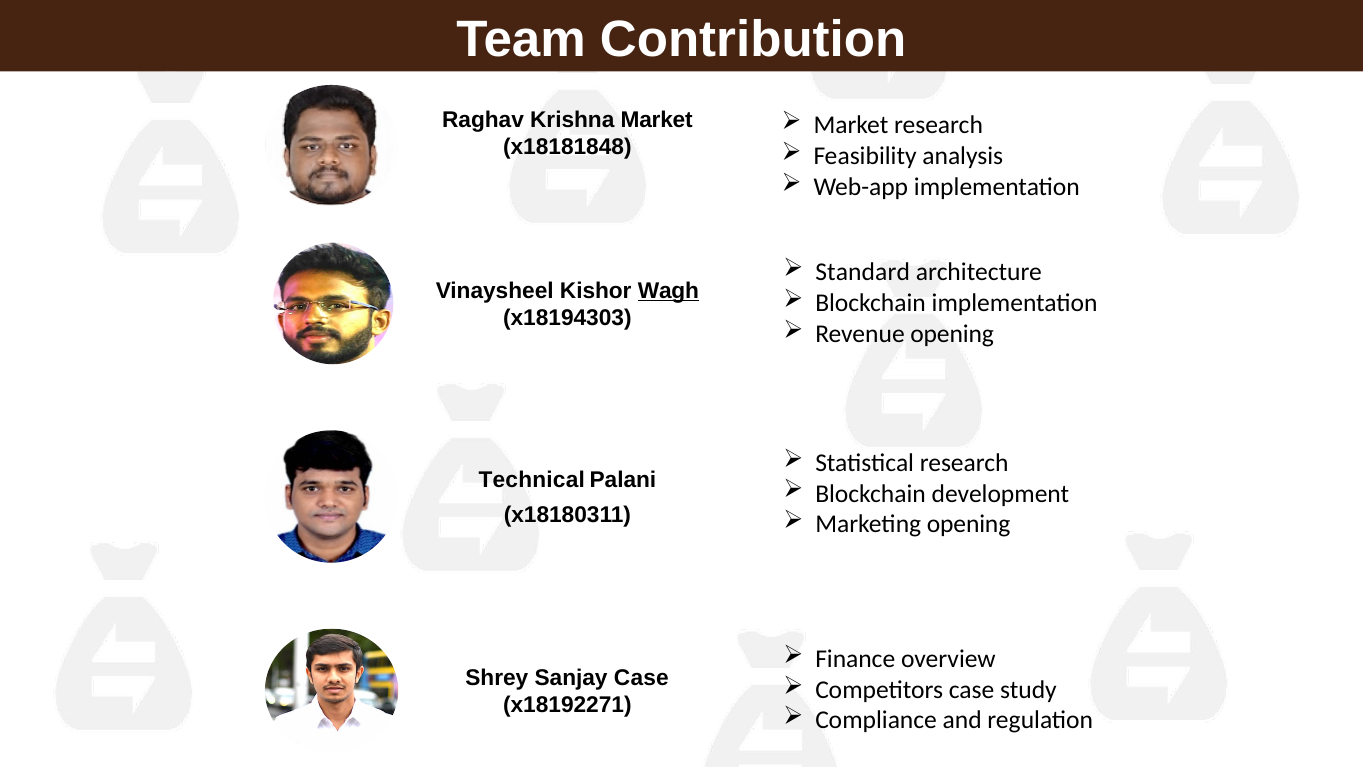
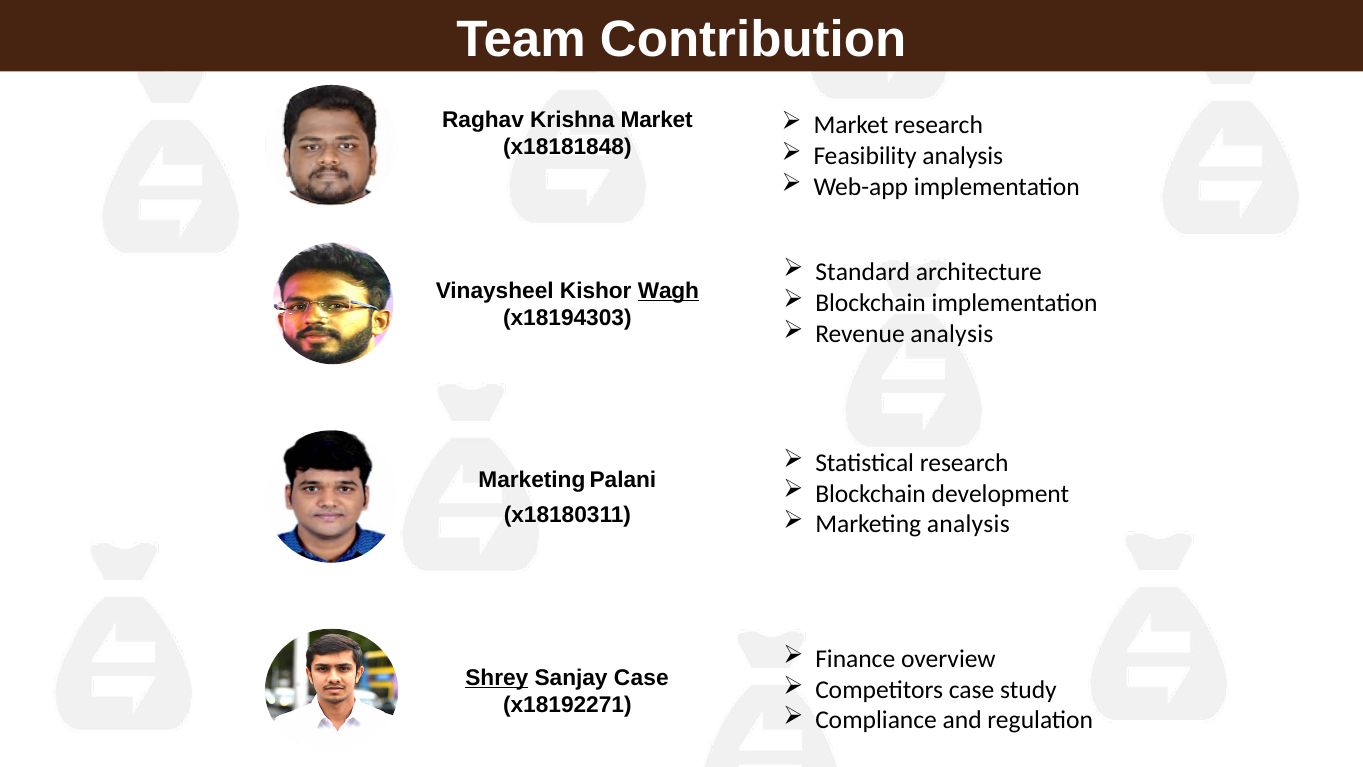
Revenue opening: opening -> analysis (952, 334)
Technical: Technical -> Marketing (532, 479)
Marketing opening: opening -> analysis (968, 524)
Shrey underline: none -> present (497, 678)
